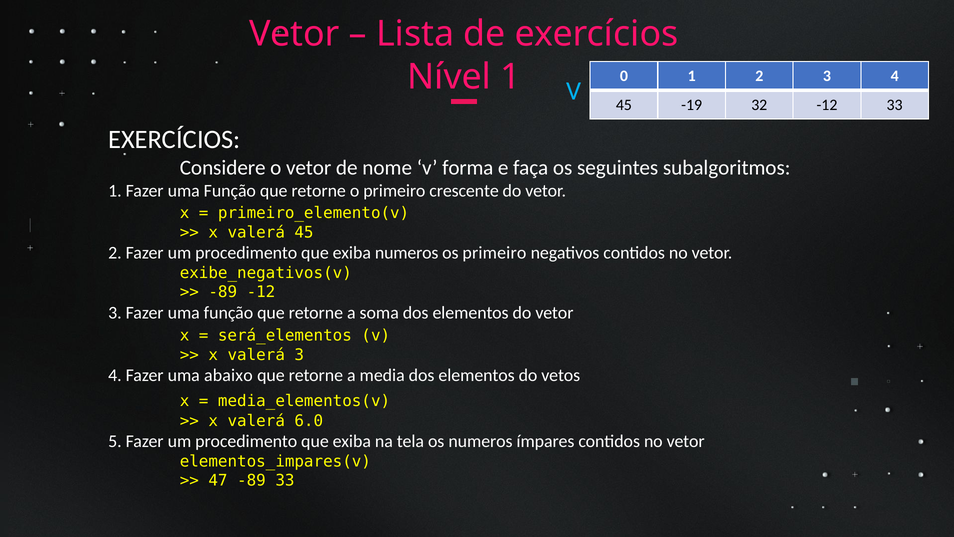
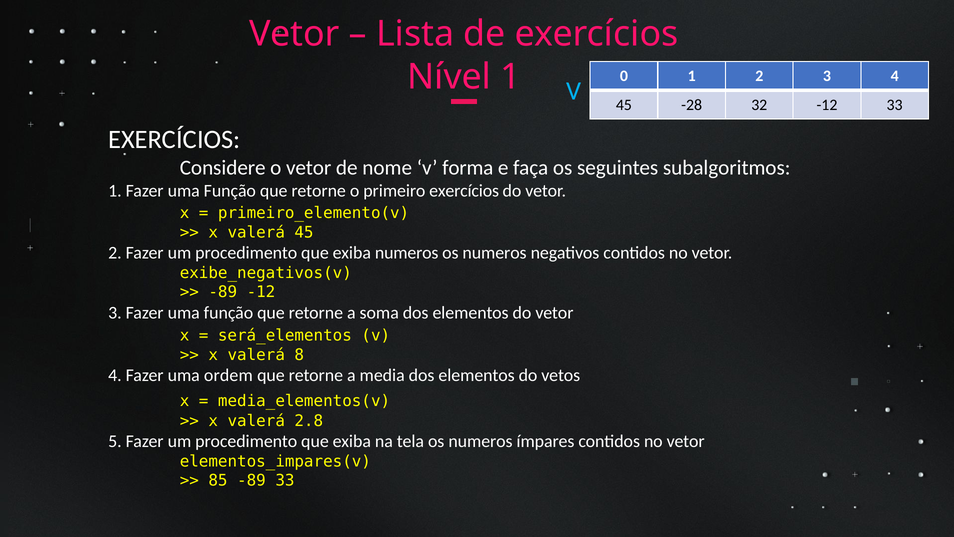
-19: -19 -> -28 (692, 105)
primeiro crescente: crescente -> exercícios (464, 191)
primeiro: primeiro -> numeros (495, 253)
valerá 3: 3 -> 8 (299, 355)
abaixo: abaixo -> ordem (228, 375)
6.0: 6.0 -> 2.8 (309, 421)
47: 47 -> 85 (218, 480)
